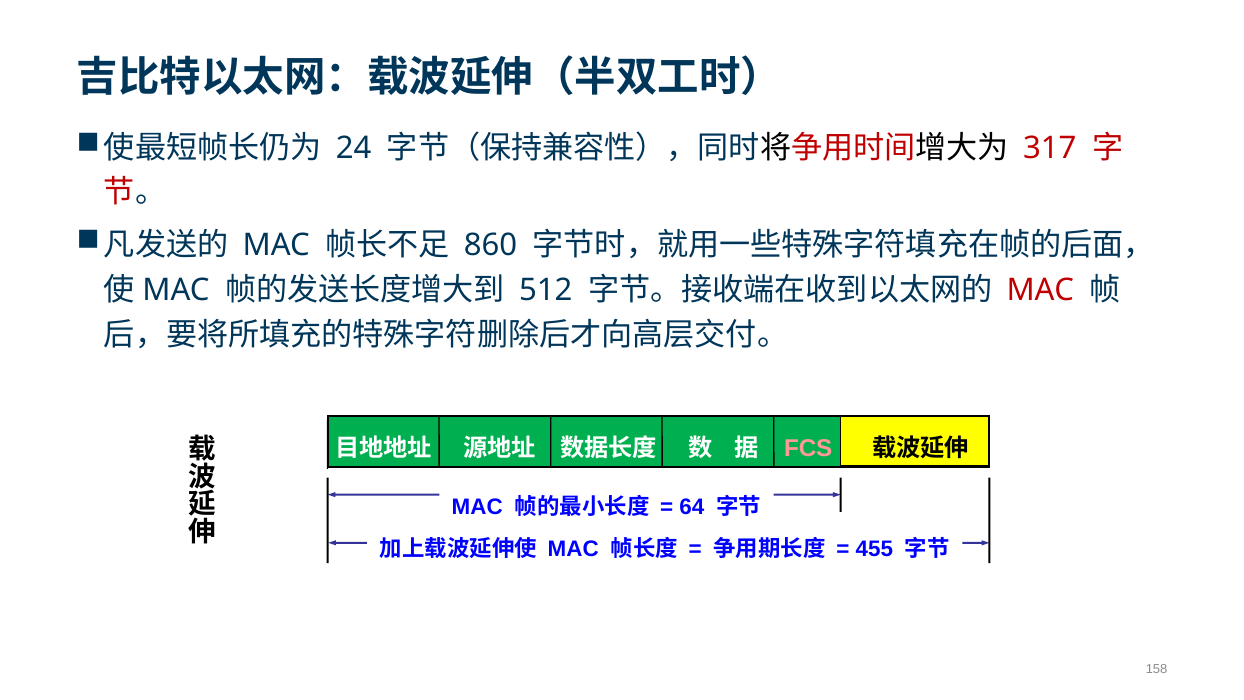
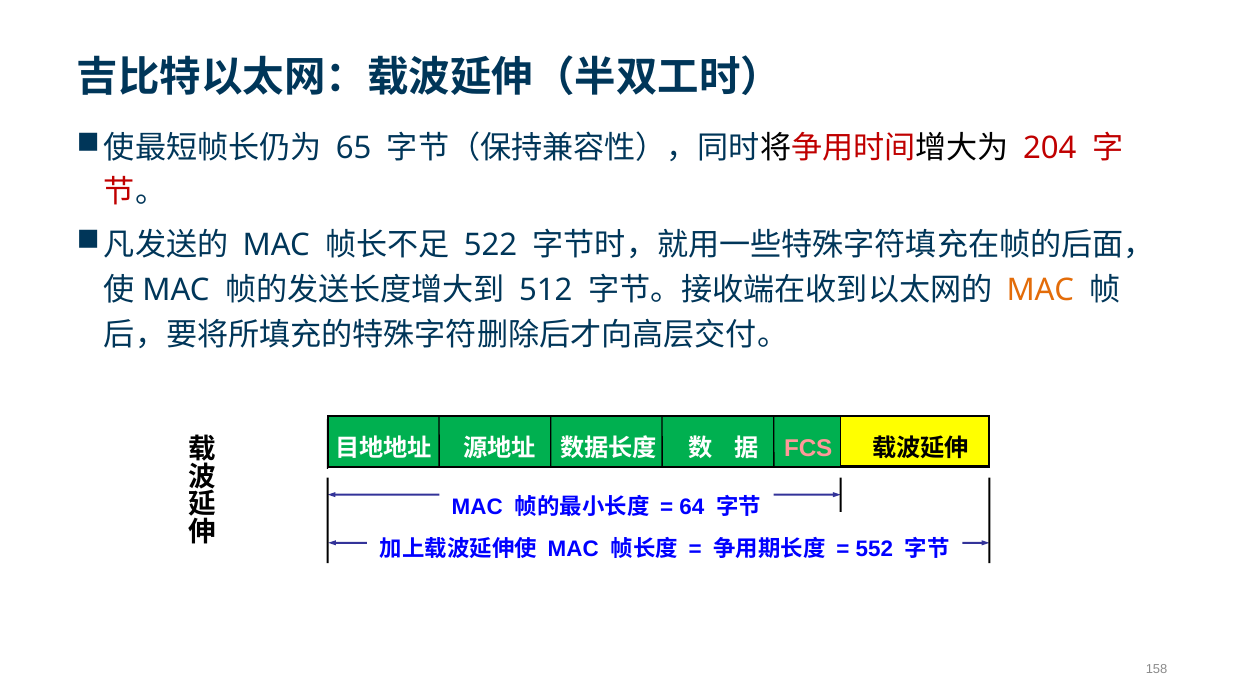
24: 24 -> 65 (354, 148)
317: 317 -> 204 (1050, 148)
860: 860 -> 522 (491, 245)
MAC colour: red -> orange (1040, 290)
455: 455 -> 552 (874, 549)
